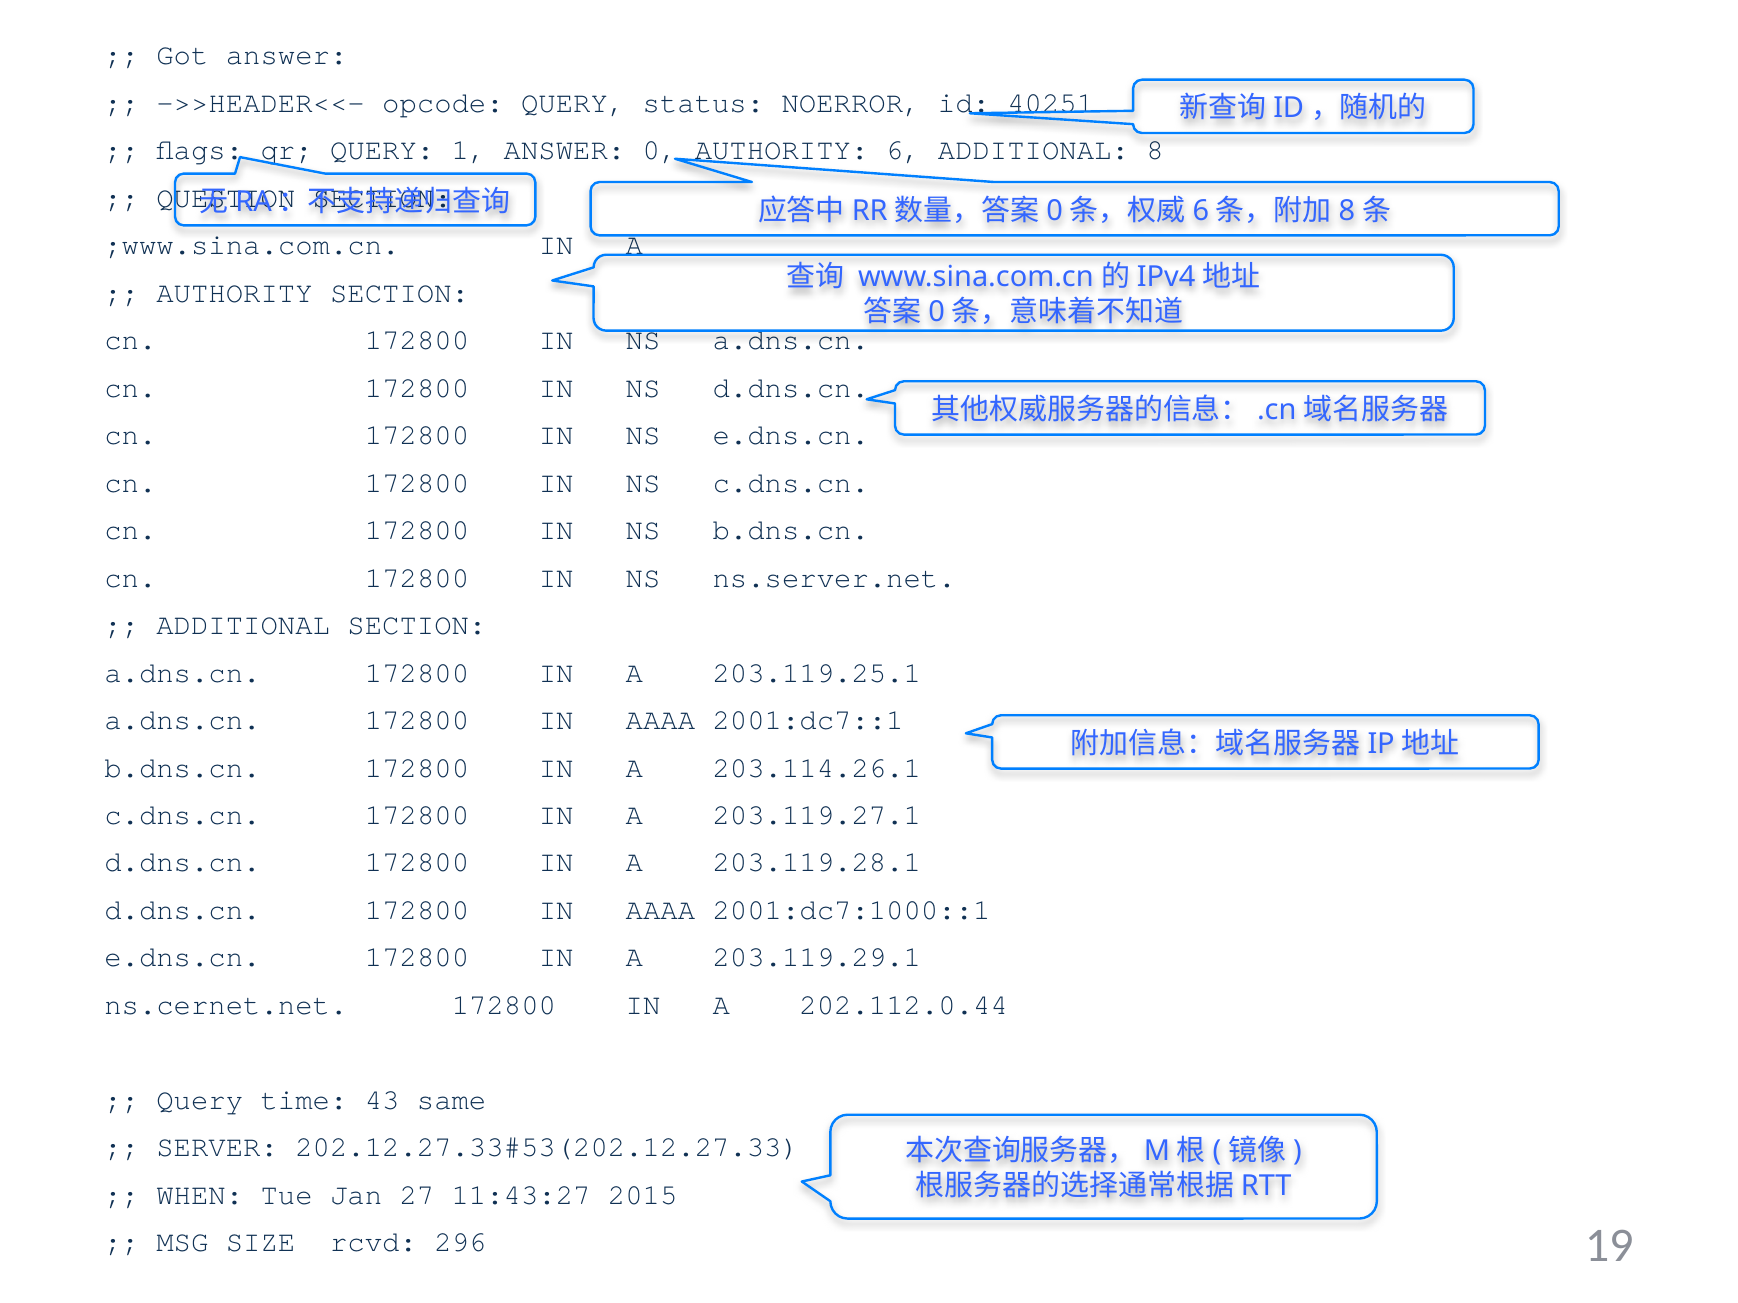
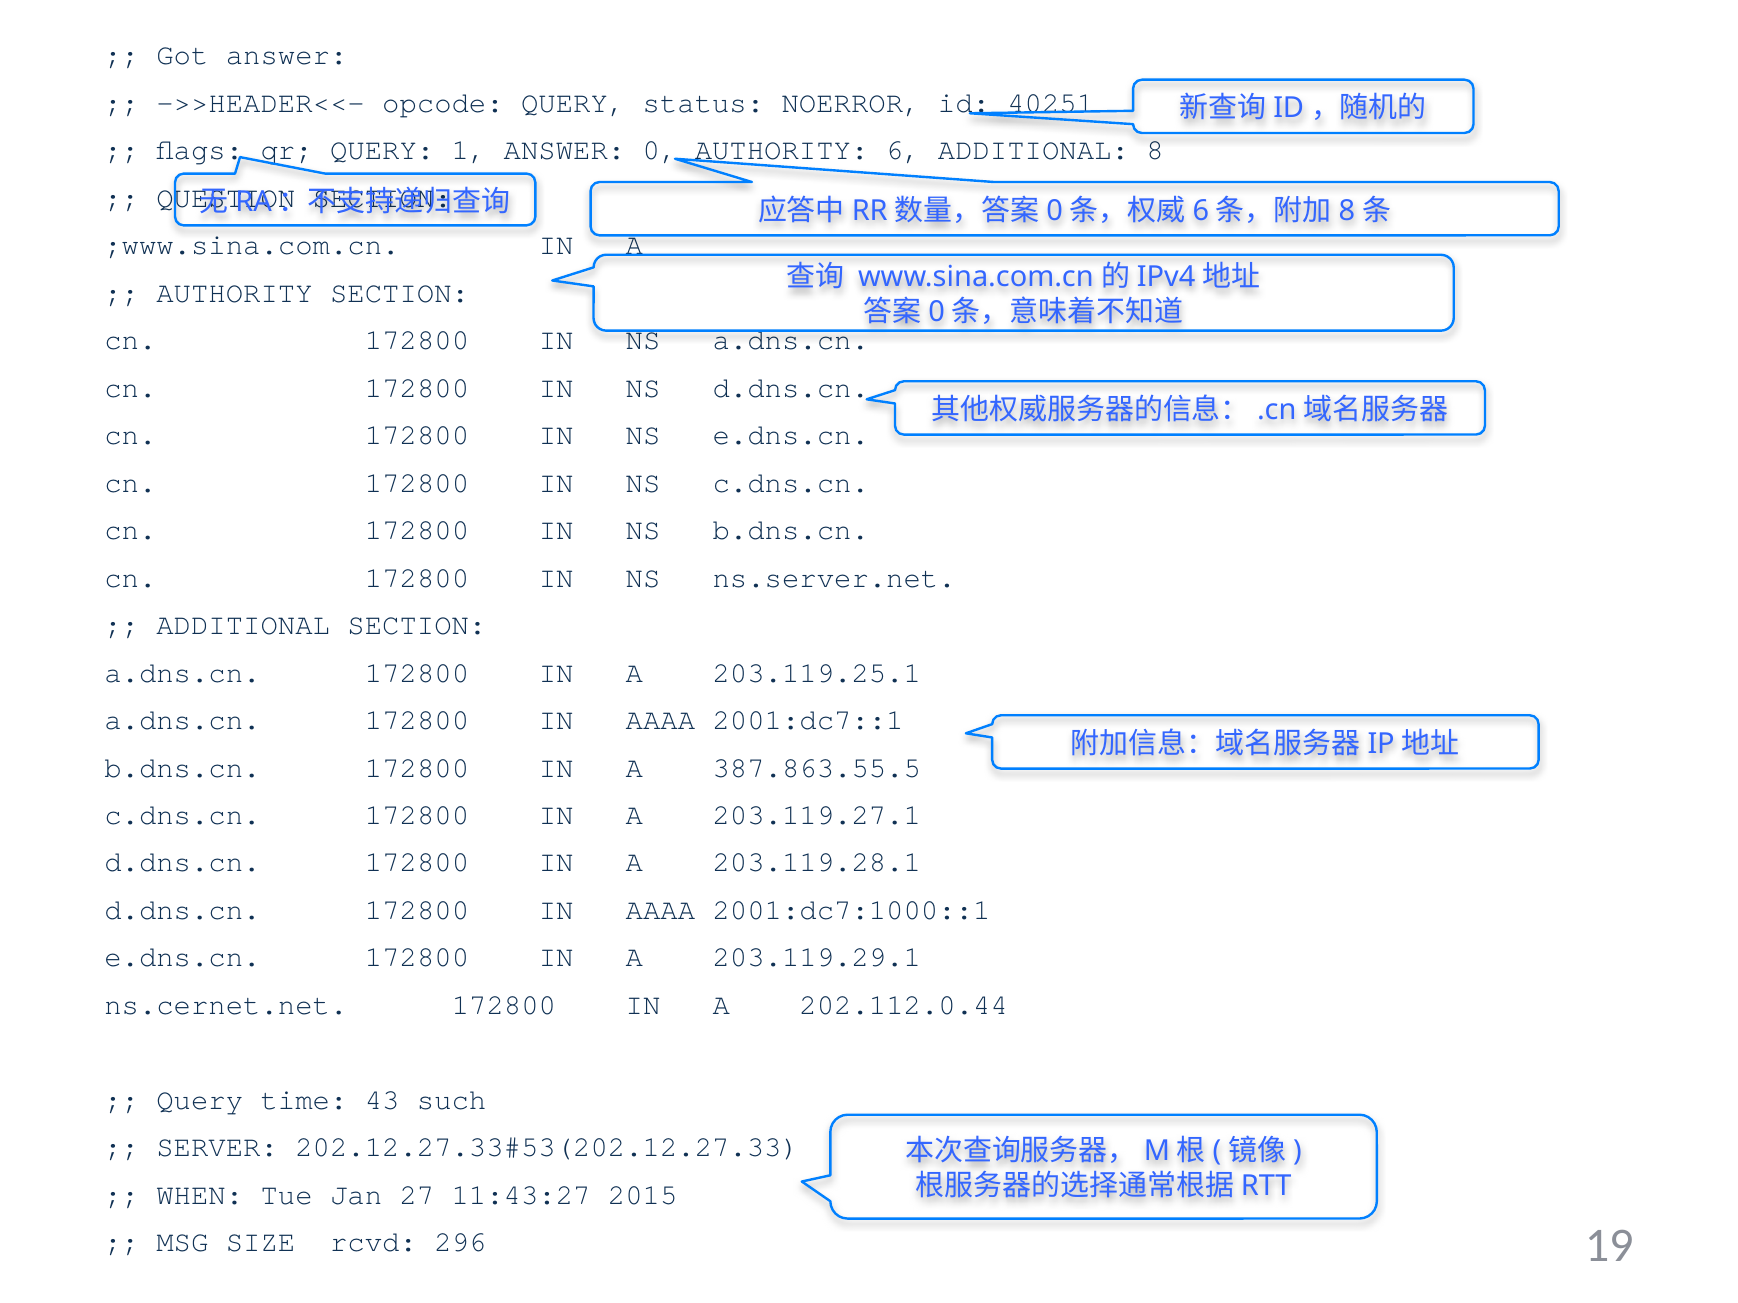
203.114.26.1: 203.114.26.1 -> 387.863.55.5 (817, 768)
same: same -> such (452, 1100)
